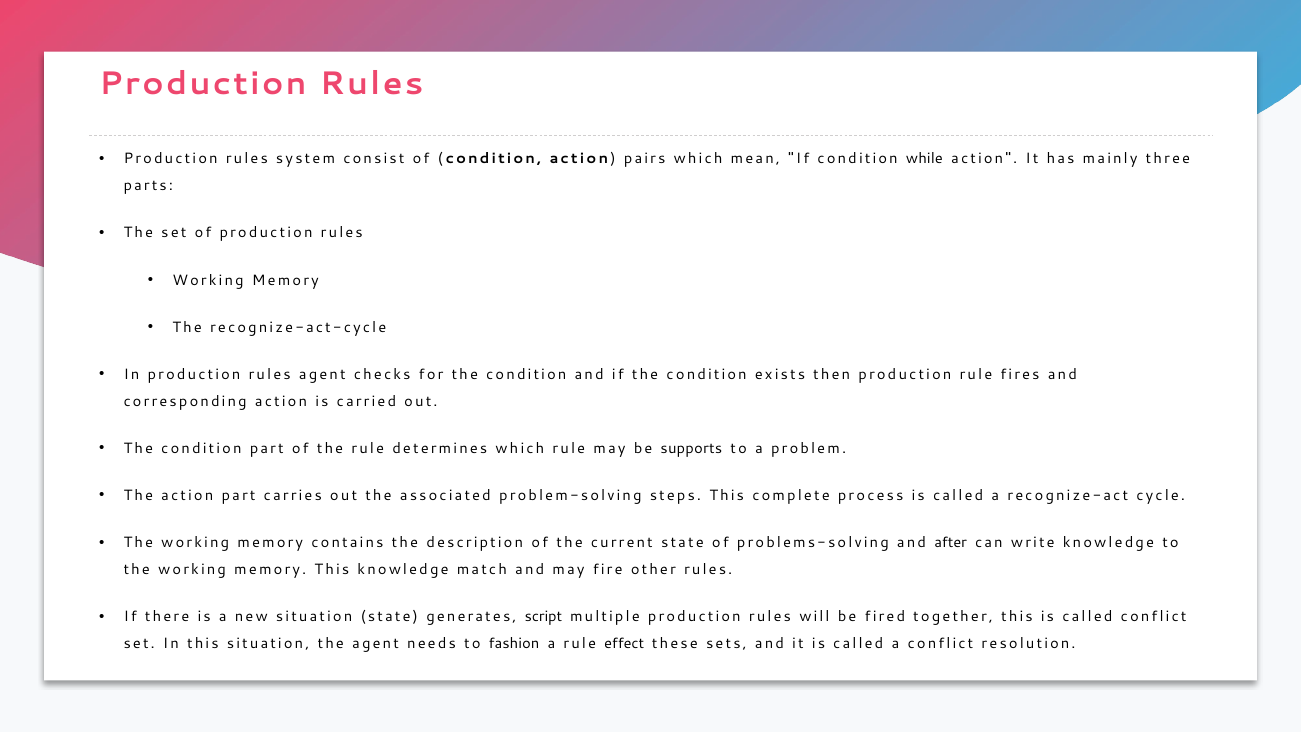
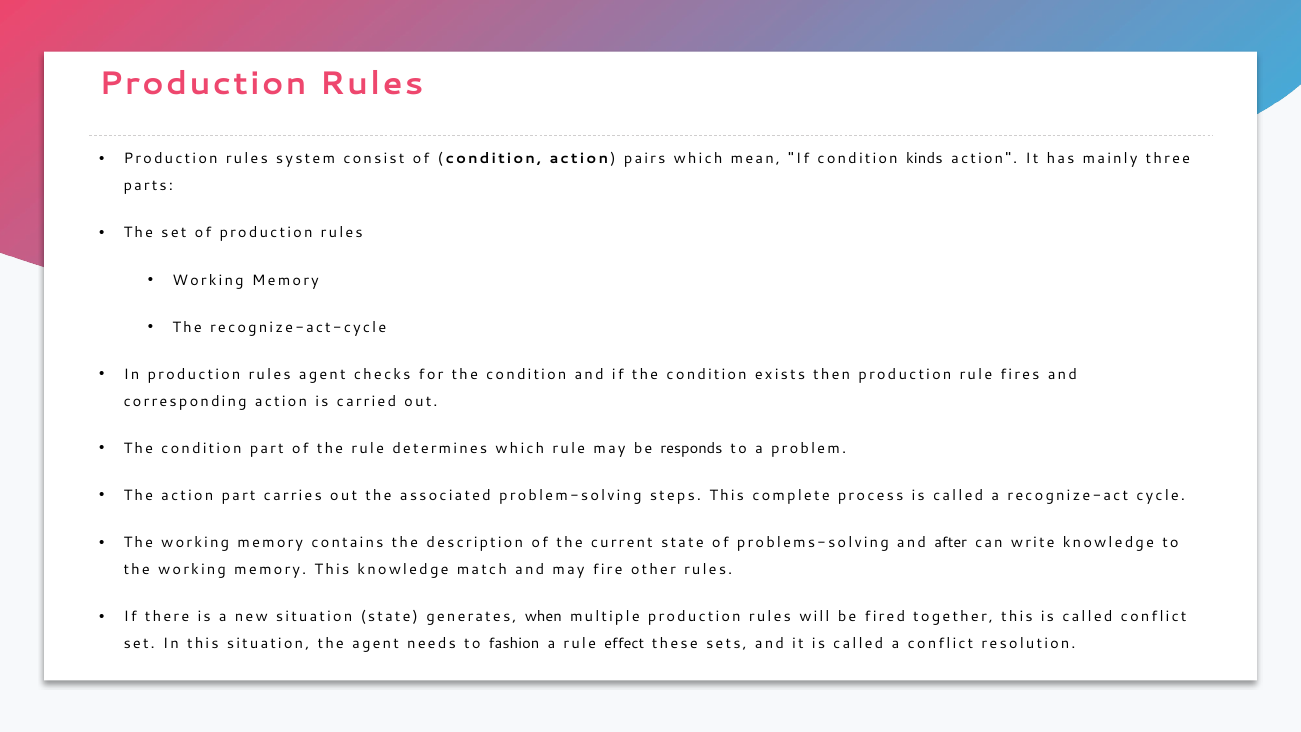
while: while -> kinds (924, 159)
supports: supports -> responds (692, 448)
script: script -> when (543, 617)
